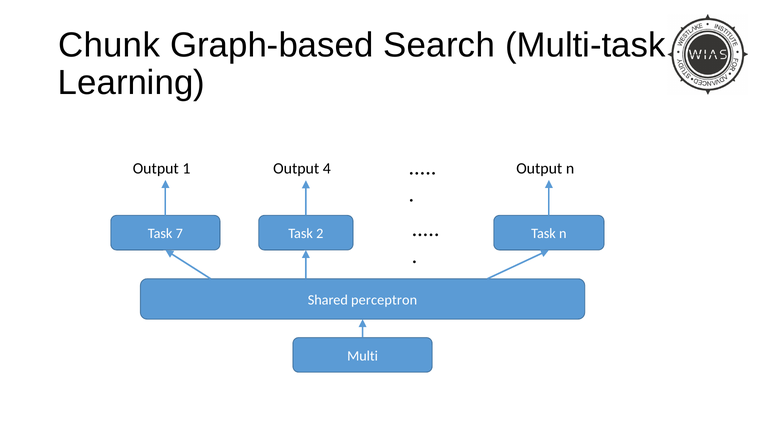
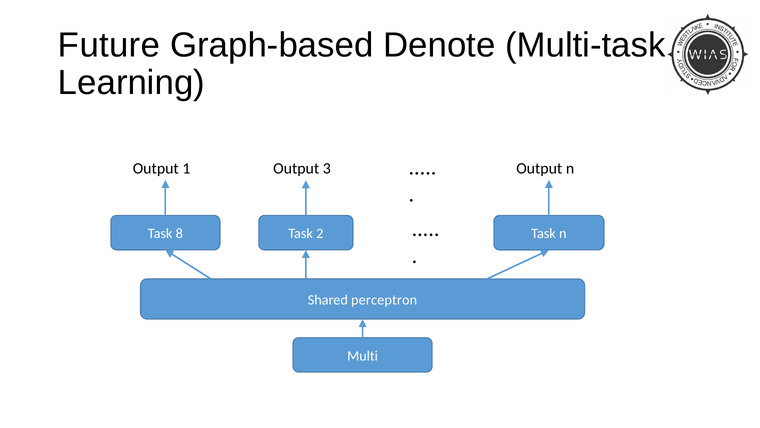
Chunk: Chunk -> Future (109, 45)
Search: Search -> Denote (439, 45)
4: 4 -> 3 (327, 169)
7: 7 -> 8 (179, 233)
